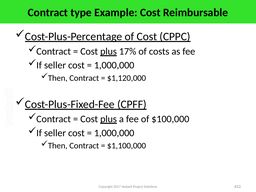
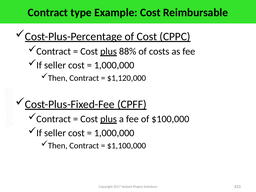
17%: 17% -> 88% (128, 51)
